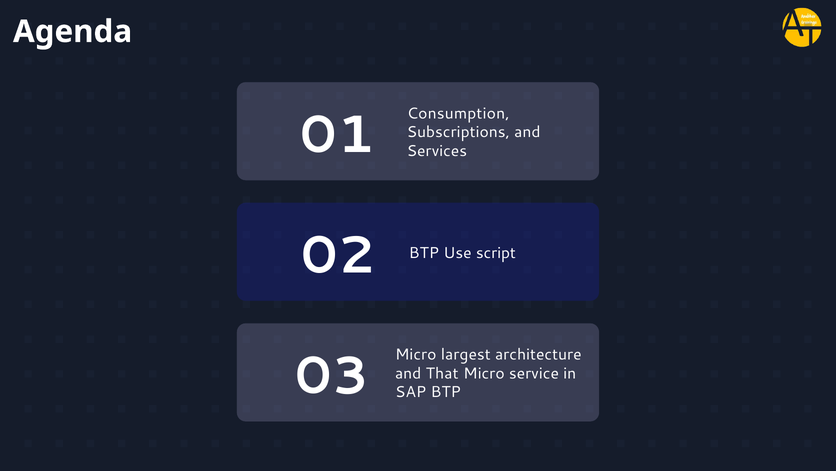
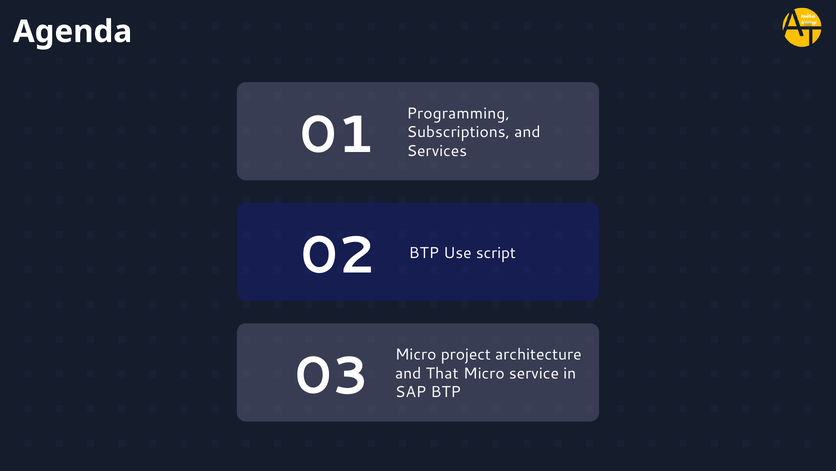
Consumption: Consumption -> Programming (458, 113)
largest: largest -> project (466, 354)
